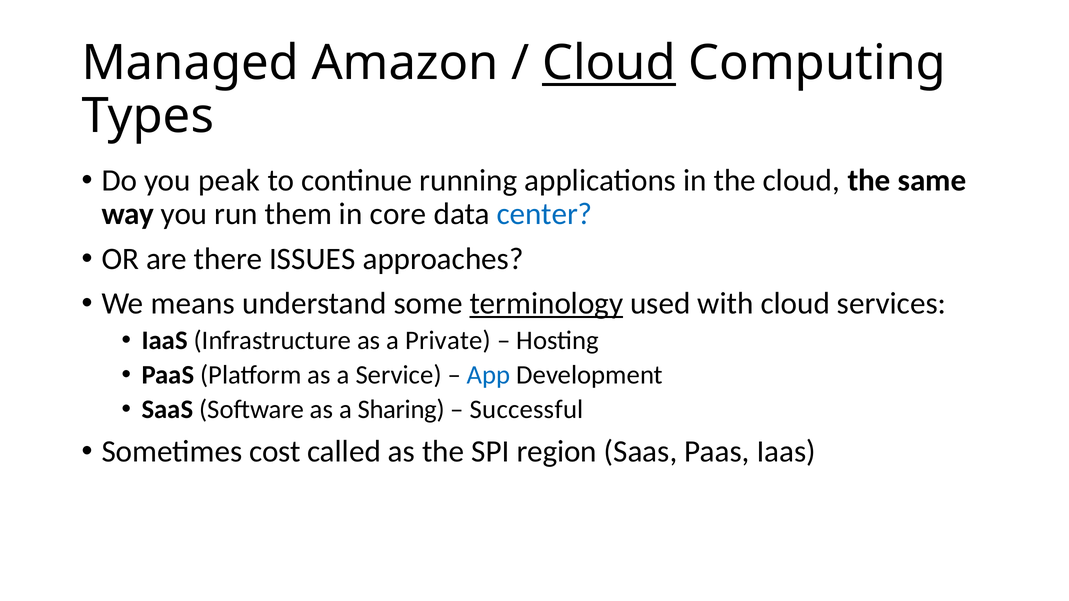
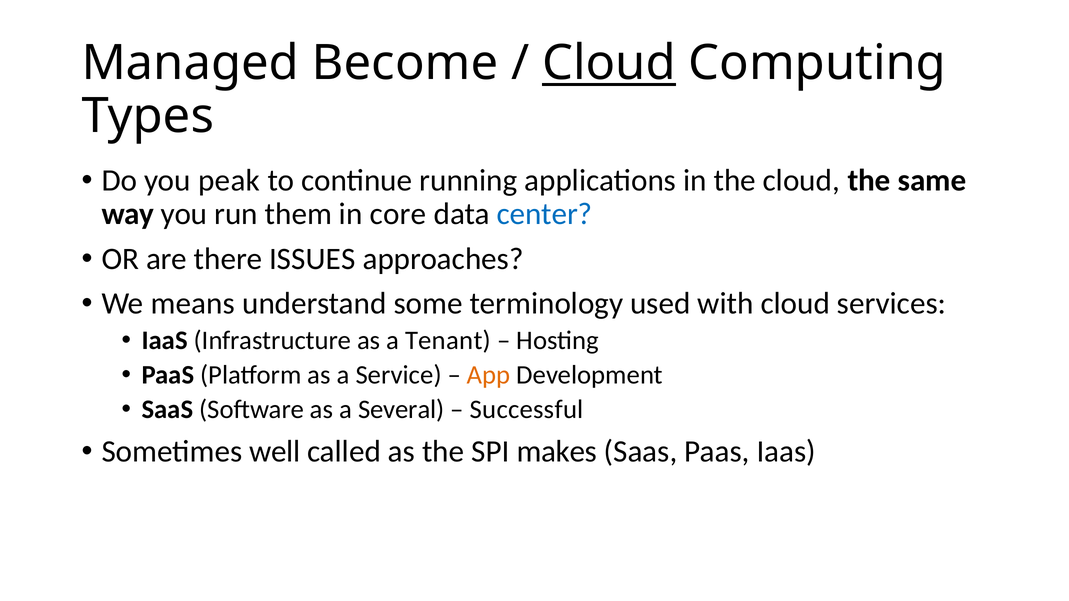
Amazon: Amazon -> Become (405, 63)
terminology underline: present -> none (546, 304)
Private: Private -> Tenant (448, 341)
App colour: blue -> orange (489, 375)
Sharing: Sharing -> Several (401, 409)
cost: cost -> well (275, 452)
region: region -> makes (557, 452)
